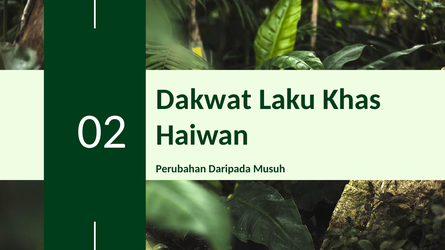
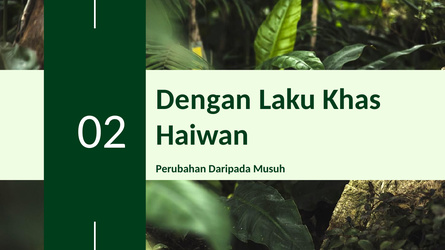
Dakwat: Dakwat -> Dengan (204, 100)
